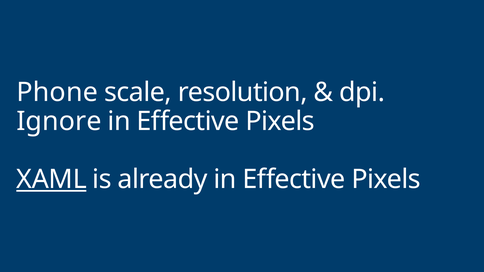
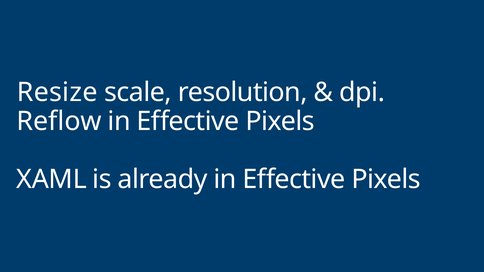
Phone: Phone -> Resize (57, 92)
Ignore: Ignore -> Reflow (59, 121)
XAML underline: present -> none (52, 179)
